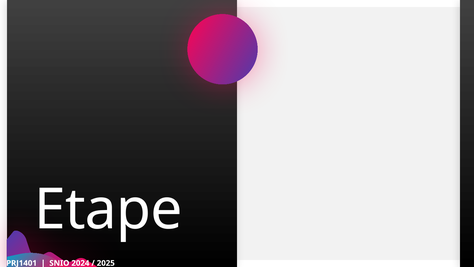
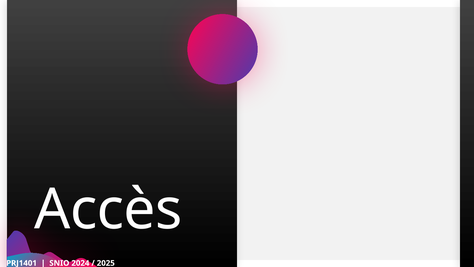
Etape: Etape -> Accès (108, 210)
